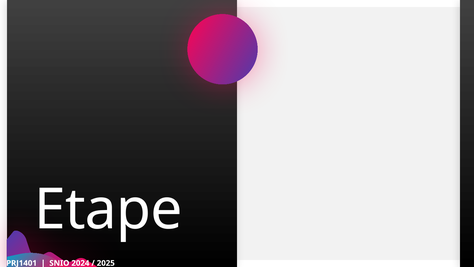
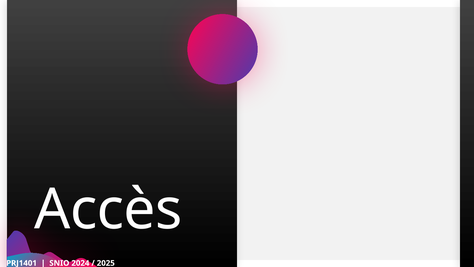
Etape: Etape -> Accès (108, 210)
